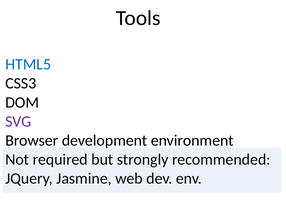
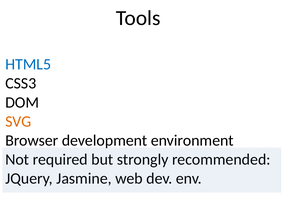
SVG colour: purple -> orange (18, 122)
